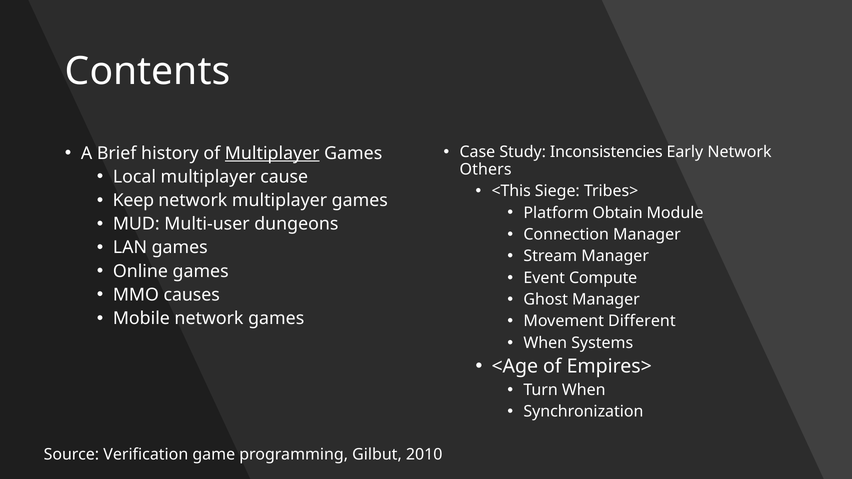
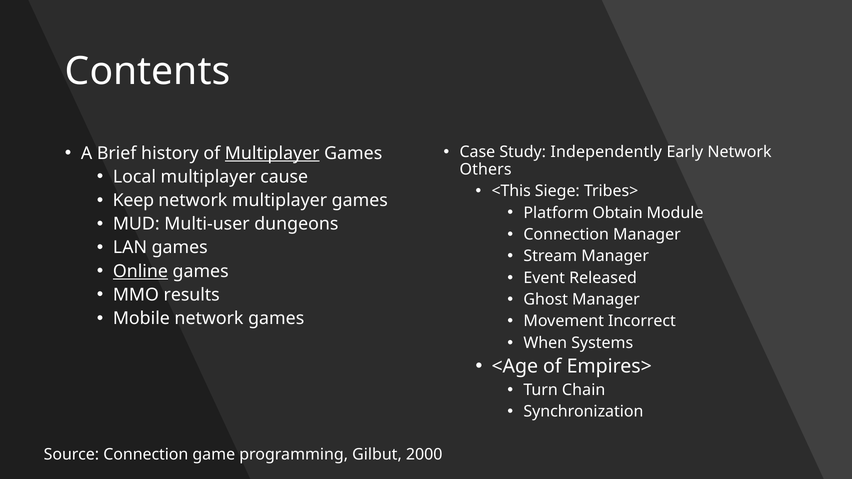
Inconsistencies: Inconsistencies -> Independently (606, 152)
Online underline: none -> present (140, 271)
Compute: Compute -> Released (603, 278)
causes: causes -> results (192, 295)
Different: Different -> Incorrect (642, 321)
Turn When: When -> Chain (584, 390)
Source Verification: Verification -> Connection (146, 455)
2010: 2010 -> 2000 (424, 455)
